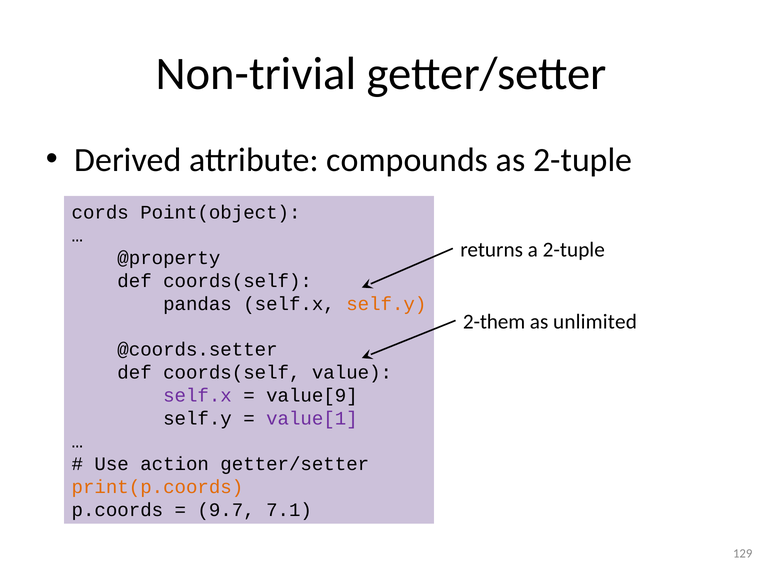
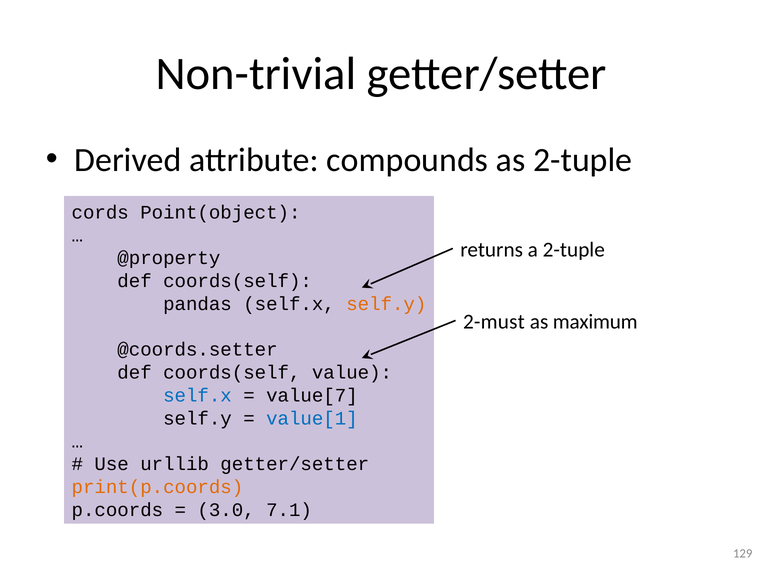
2-them: 2-them -> 2-must (494, 322)
unlimited: unlimited -> maximum (595, 322)
self.x colour: purple -> blue (197, 396)
value[9: value[9 -> value[7 (312, 396)
value[1 colour: purple -> blue (312, 419)
action: action -> urllib (175, 464)
9.7: 9.7 -> 3.0 (226, 510)
